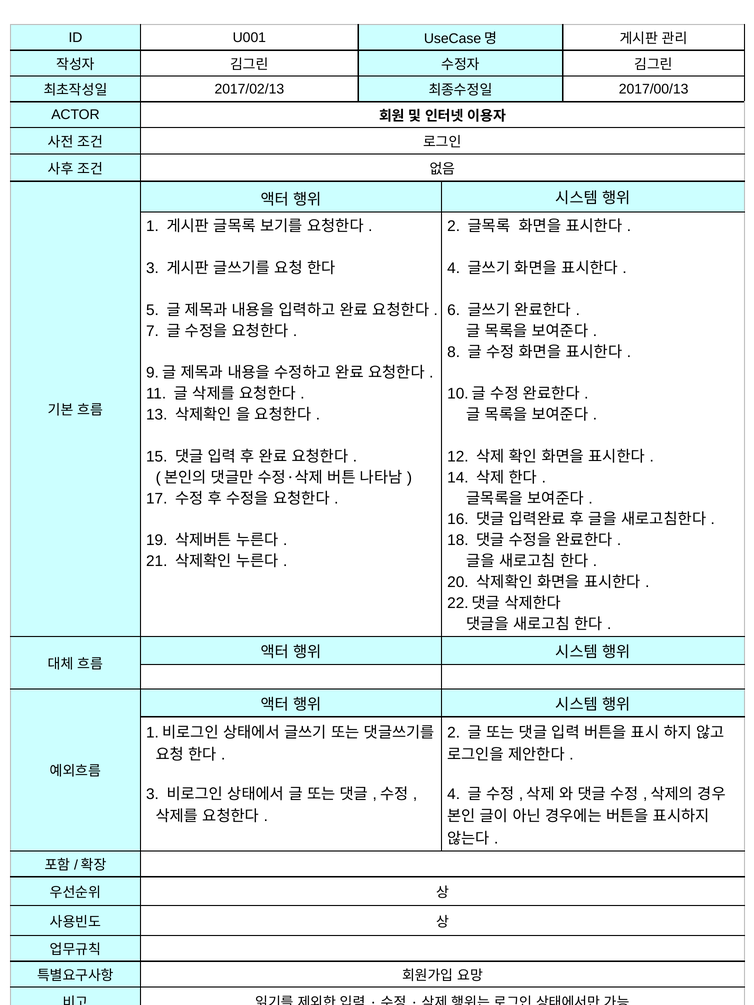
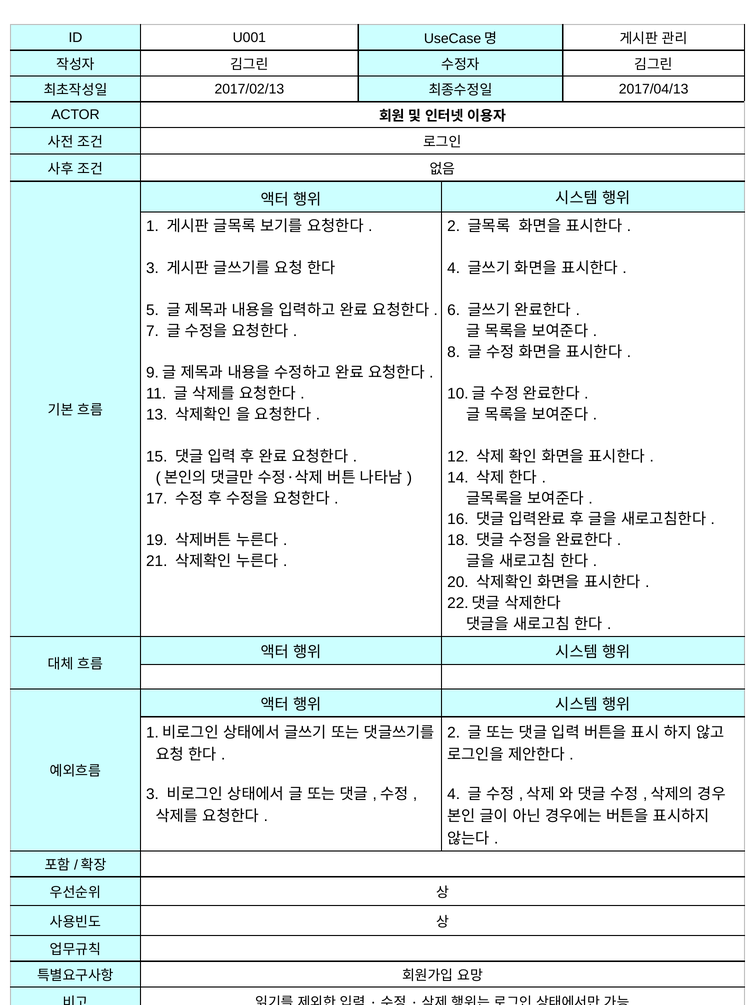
2017/00/13: 2017/00/13 -> 2017/04/13 (654, 89)
